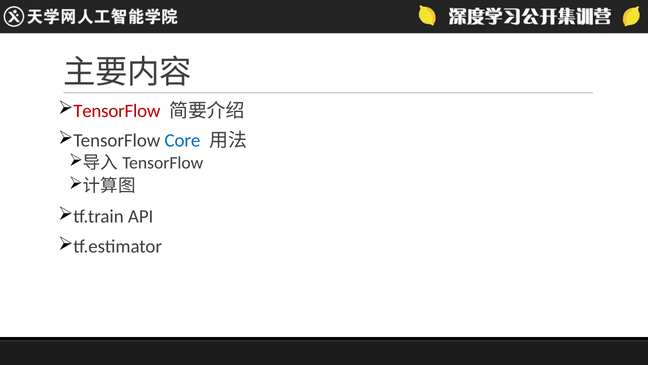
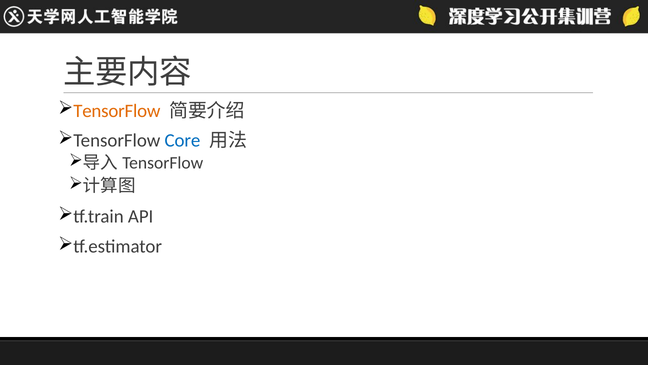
TensorFlow colour: red -> orange (117, 111)
